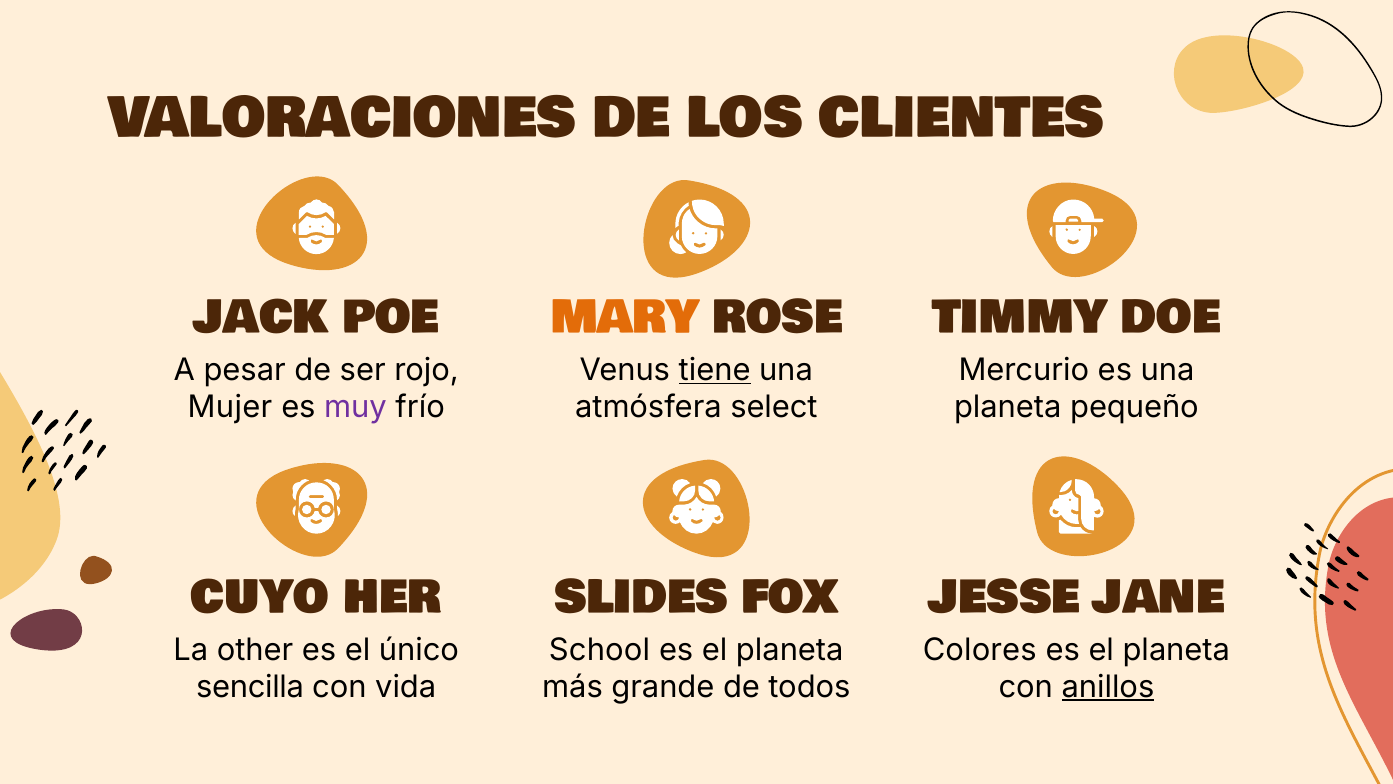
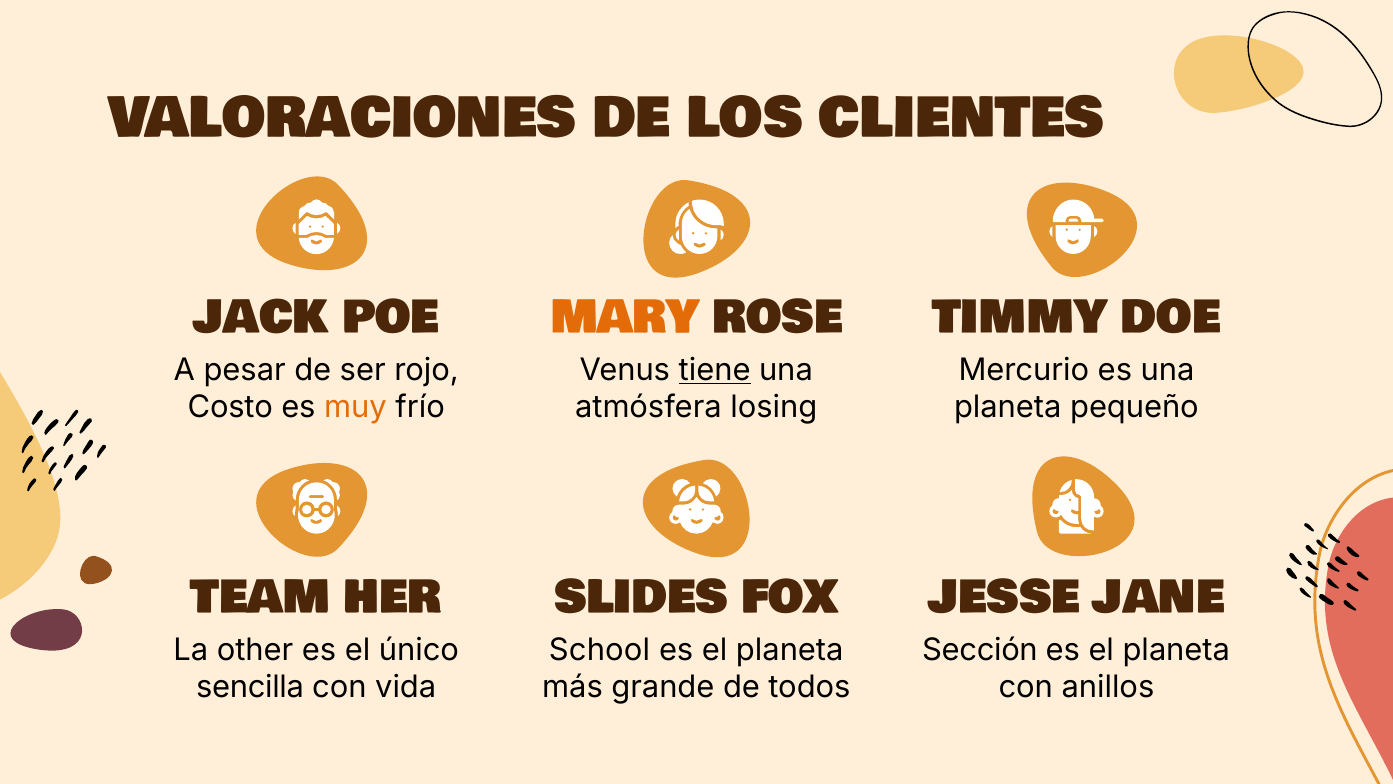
Mujer: Mujer -> Costo (230, 407)
muy colour: purple -> orange (356, 407)
select: select -> losing (774, 407)
CUYO: CUYO -> TEAM (260, 597)
Colores: Colores -> Sección (980, 649)
anillos underline: present -> none (1108, 687)
